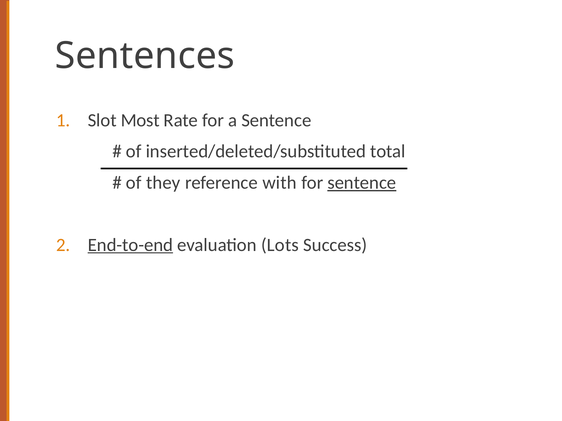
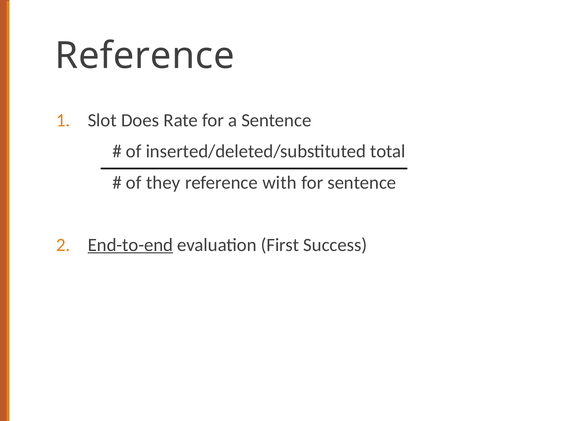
Sentences: Sentences -> Reference (145, 56)
Most: Most -> Does (140, 121)
sentence underline: present -> none (362, 183)
Lots: Lots -> First (280, 245)
